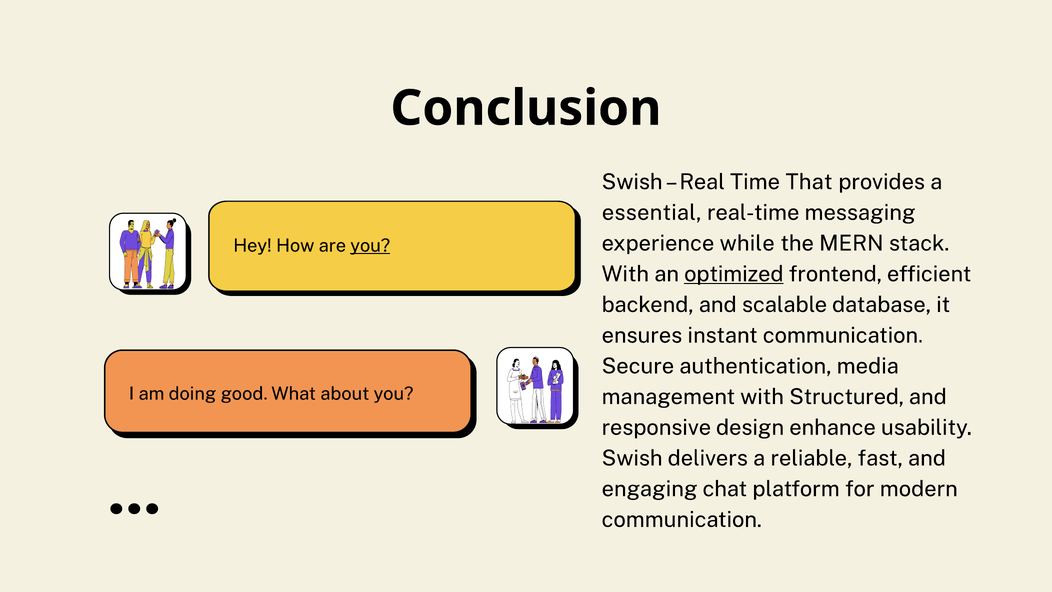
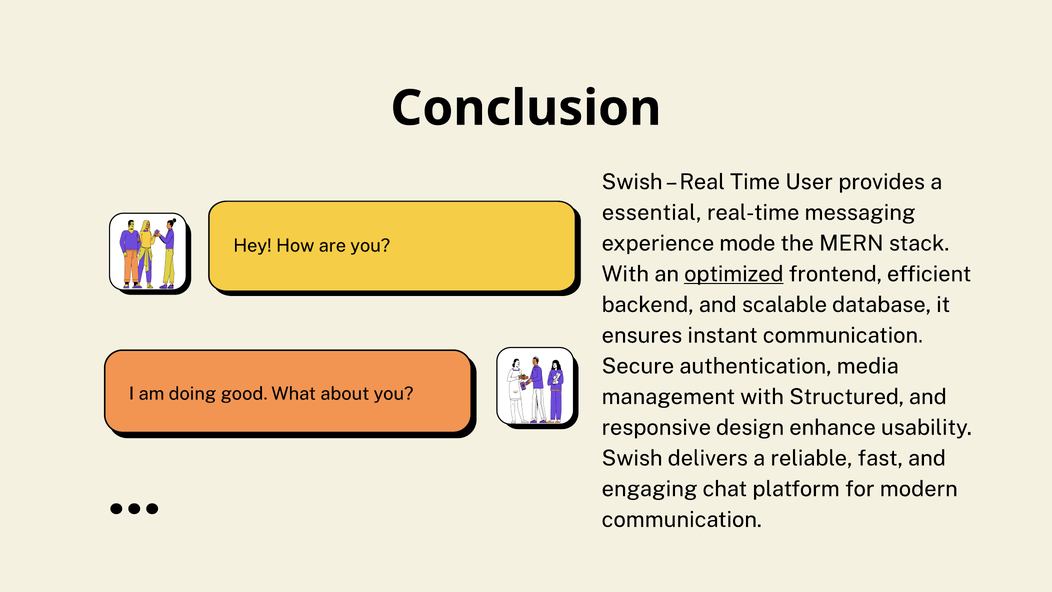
That: That -> User (809, 182)
while: while -> mode (747, 243)
you underline: present -> none (370, 246)
